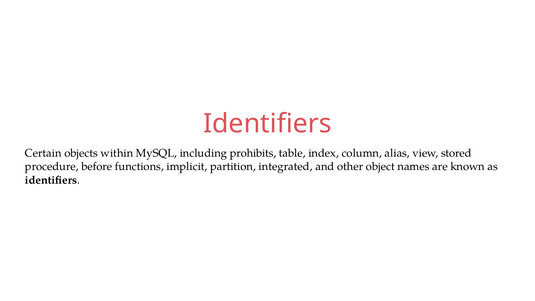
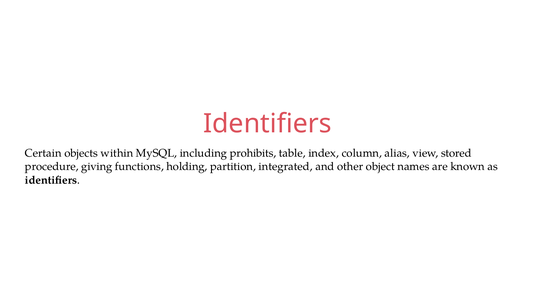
before: before -> giving (97, 167)
implicit: implicit -> holding (187, 167)
